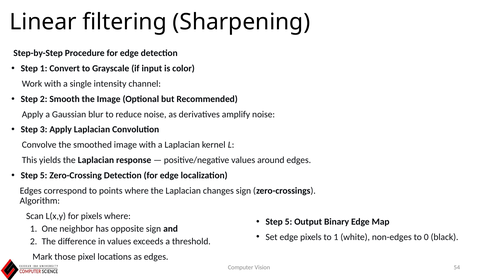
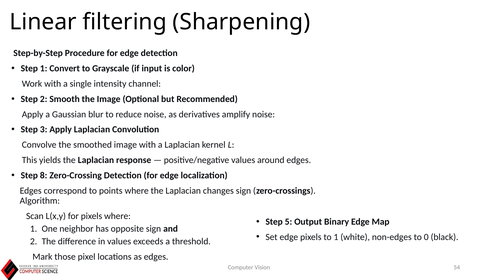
5: 5 -> 8 (44, 175)
